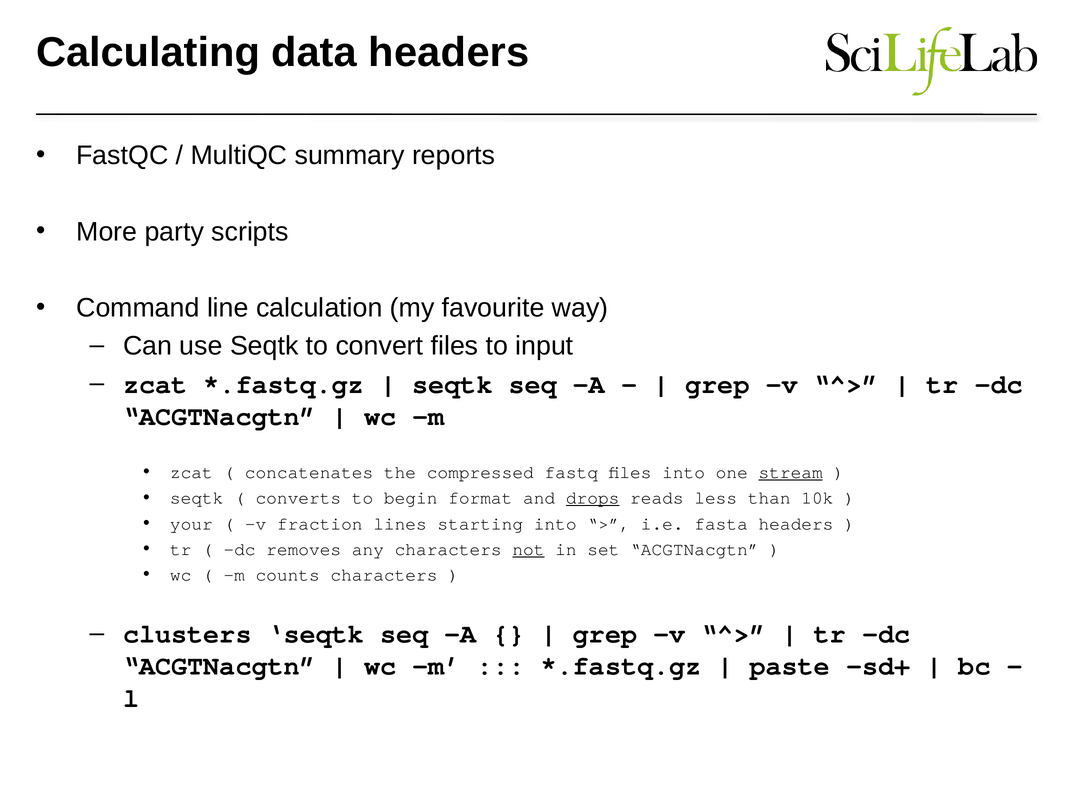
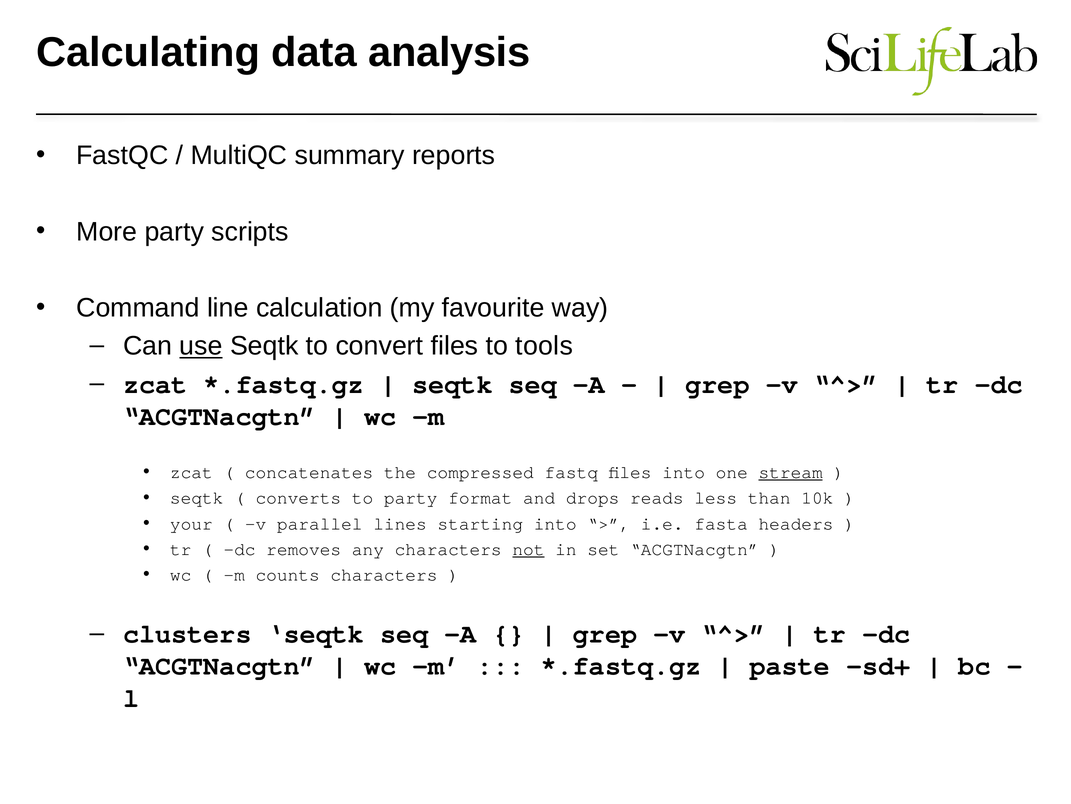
data headers: headers -> analysis (449, 52)
use underline: none -> present (201, 346)
input: input -> tools (544, 346)
to begin: begin -> party (411, 498)
drops underline: present -> none (593, 498)
fraction: fraction -> parallel (320, 523)
